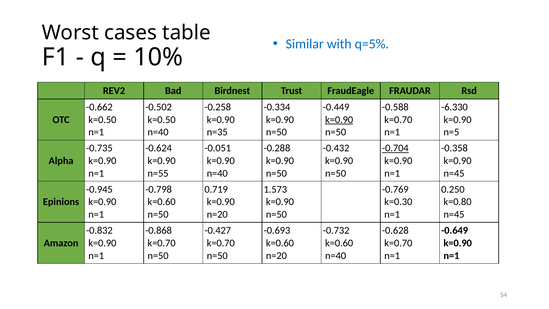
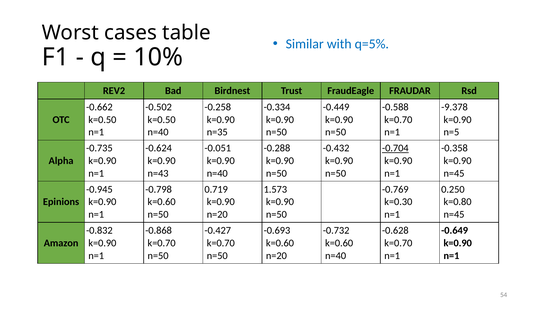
-6.330: -6.330 -> -9.378 (455, 107)
k=0.90 underline: present -> none (339, 120)
n=55: n=55 -> n=43 (158, 173)
